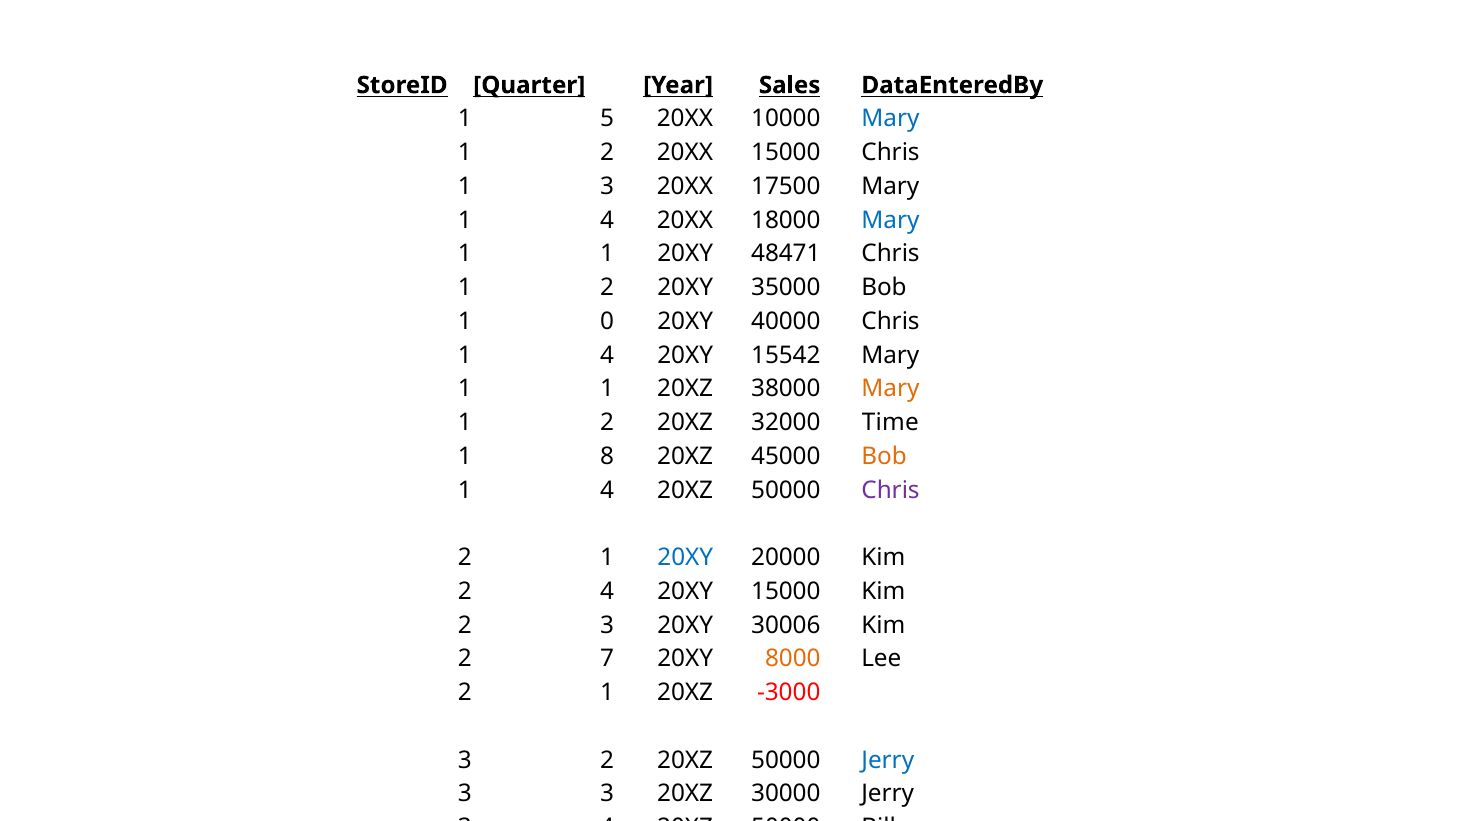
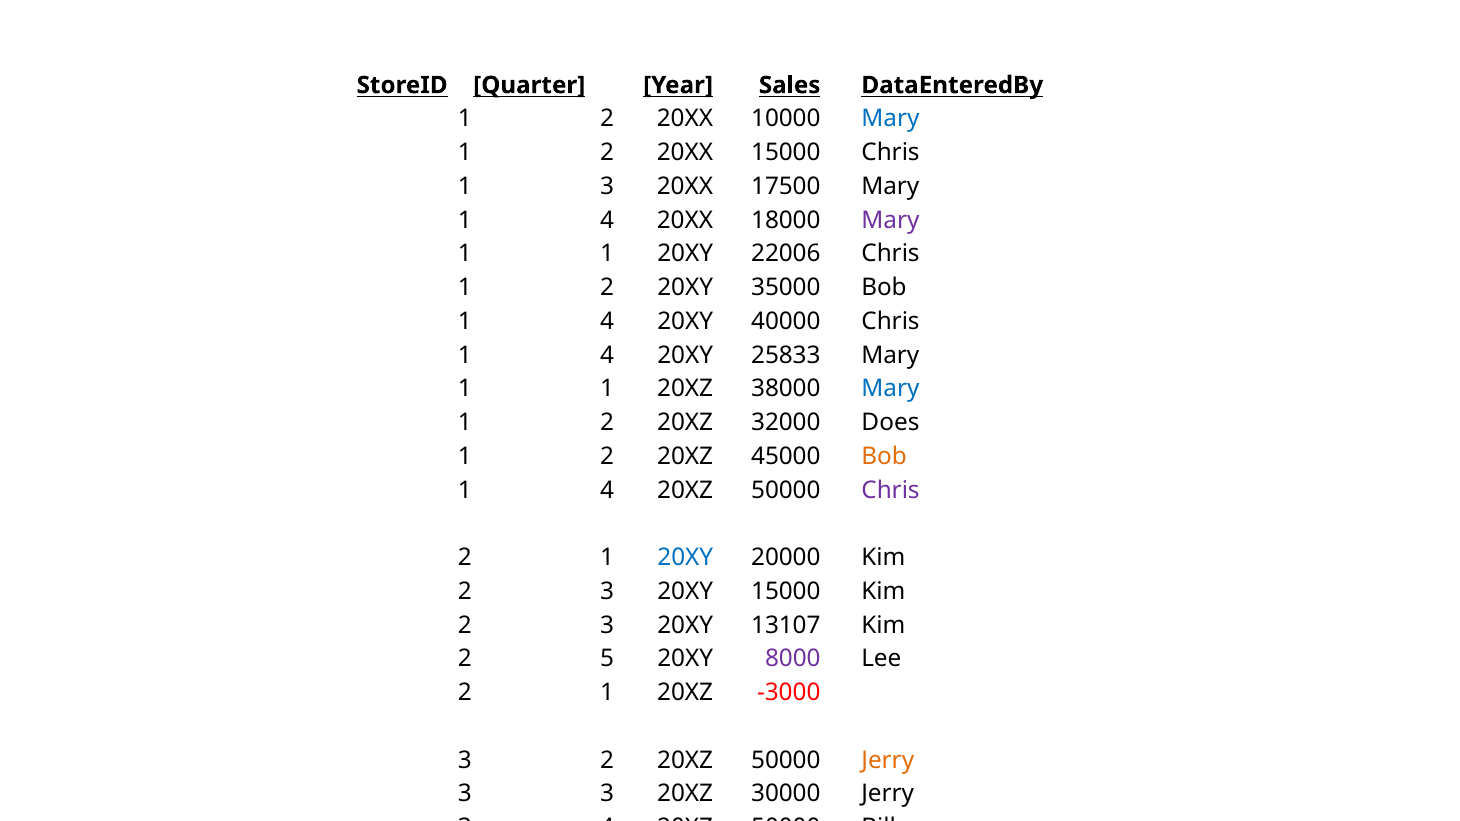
5: 5 -> 2 (607, 119)
Mary colour: blue -> purple (890, 220)
48471: 48471 -> 22006 (786, 254)
0: 0 -> 4 (607, 322)
15542: 15542 -> 25833 (786, 355)
Mary colour: orange -> blue (890, 389)
Time: Time -> Does (890, 423)
8: 8 -> 2 (607, 457)
4: 4 -> 3 (607, 592)
30006: 30006 -> 13107 (786, 625)
7: 7 -> 5 (607, 659)
8000 colour: orange -> purple (793, 659)
Jerry colour: blue -> orange (888, 760)
